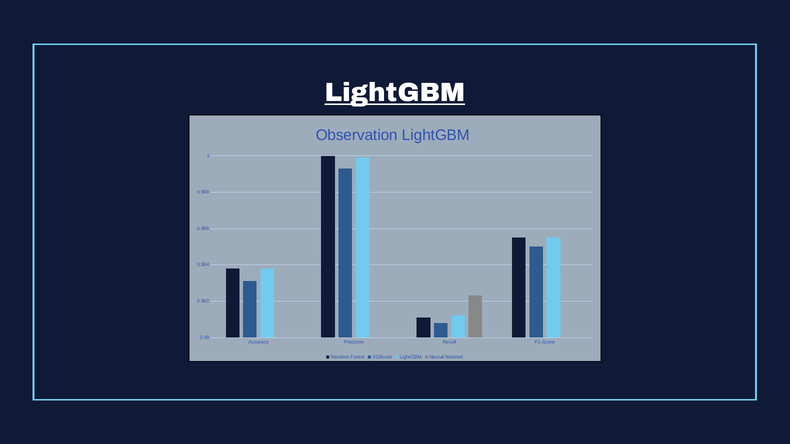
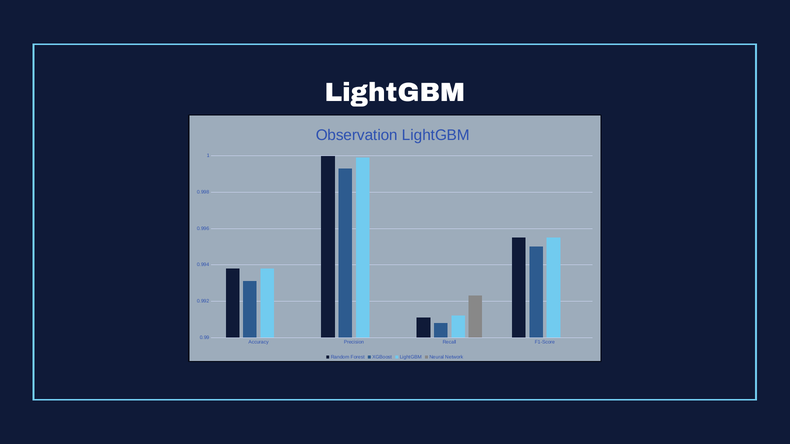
LightGBM underline: present -> none (395, 93)
